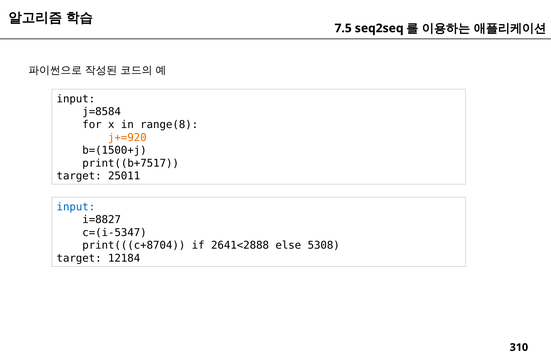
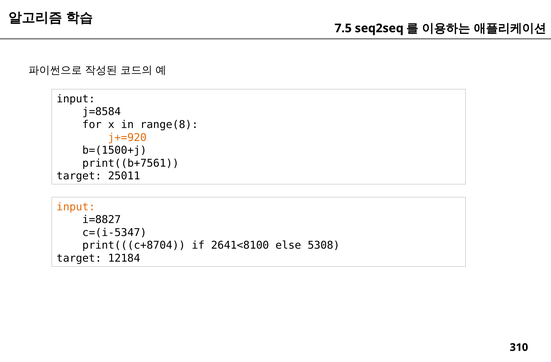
print((b+7517: print((b+7517 -> print((b+7561 (131, 163)
input colour: blue -> orange (76, 207)
2641<2888: 2641<2888 -> 2641<8100 (240, 245)
